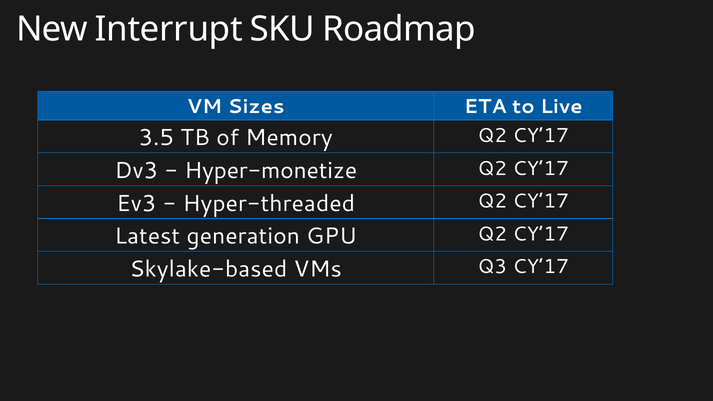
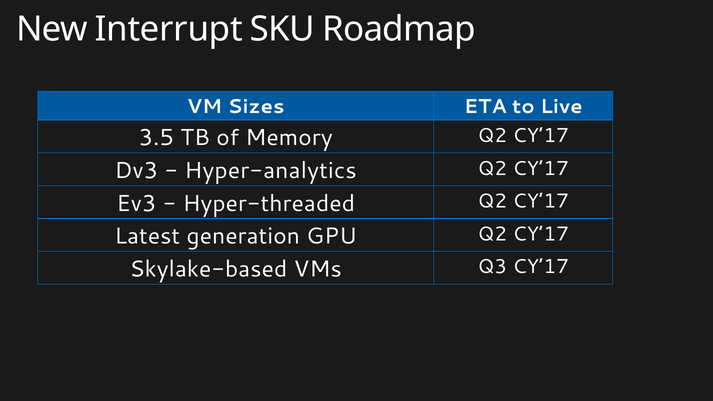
Hyper-monetize: Hyper-monetize -> Hyper-analytics (271, 171)
